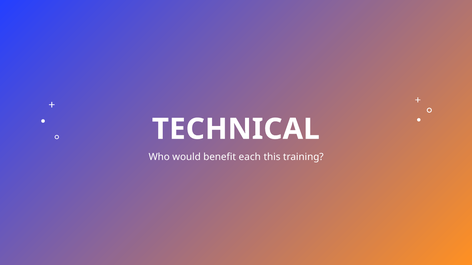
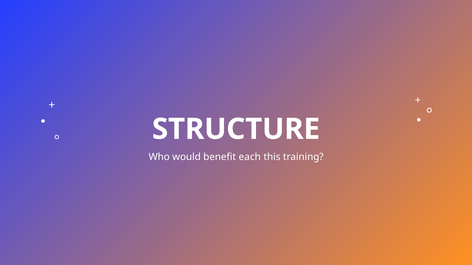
TECHNICAL: TECHNICAL -> STRUCTURE (236, 129)
